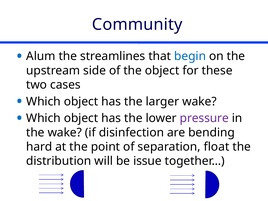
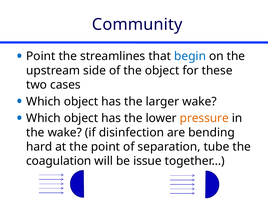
Alum: Alum -> Point (41, 56)
pressure colour: purple -> orange (204, 118)
float: float -> tube (217, 147)
distribution: distribution -> coagulation (59, 161)
